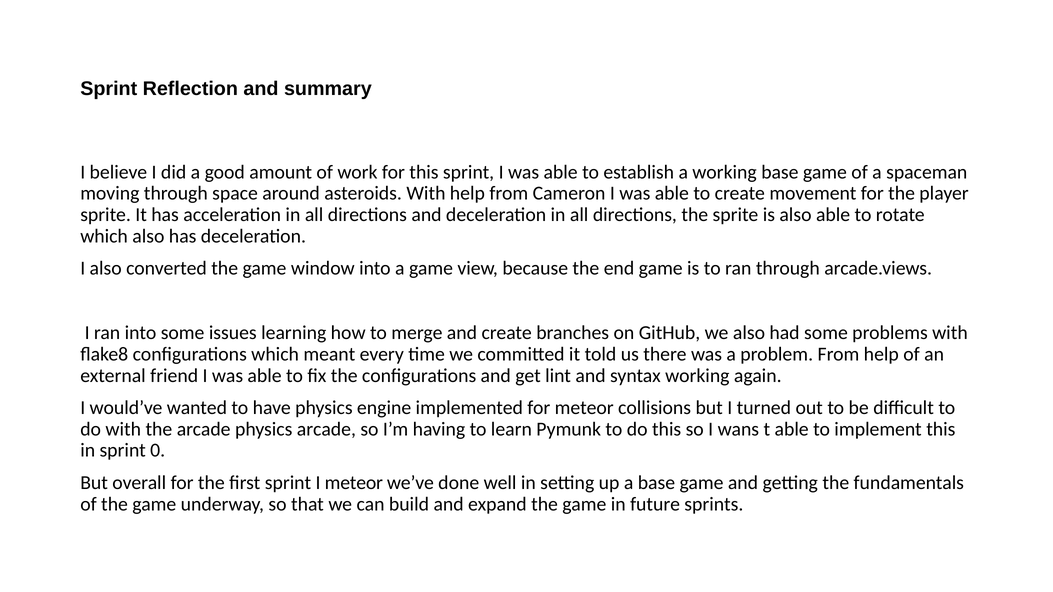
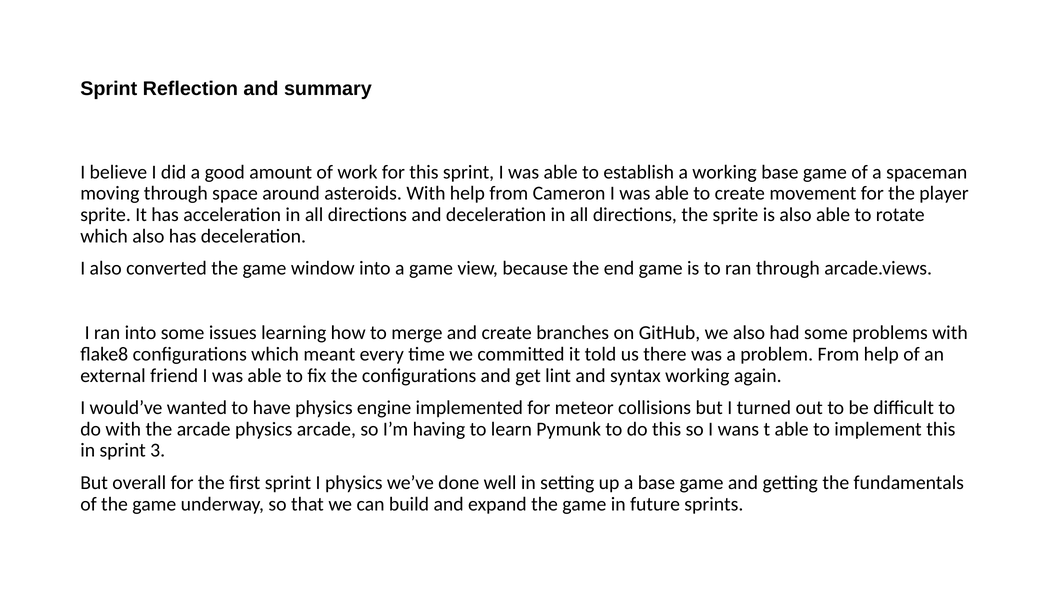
0: 0 -> 3 (158, 451)
I meteor: meteor -> physics (354, 483)
